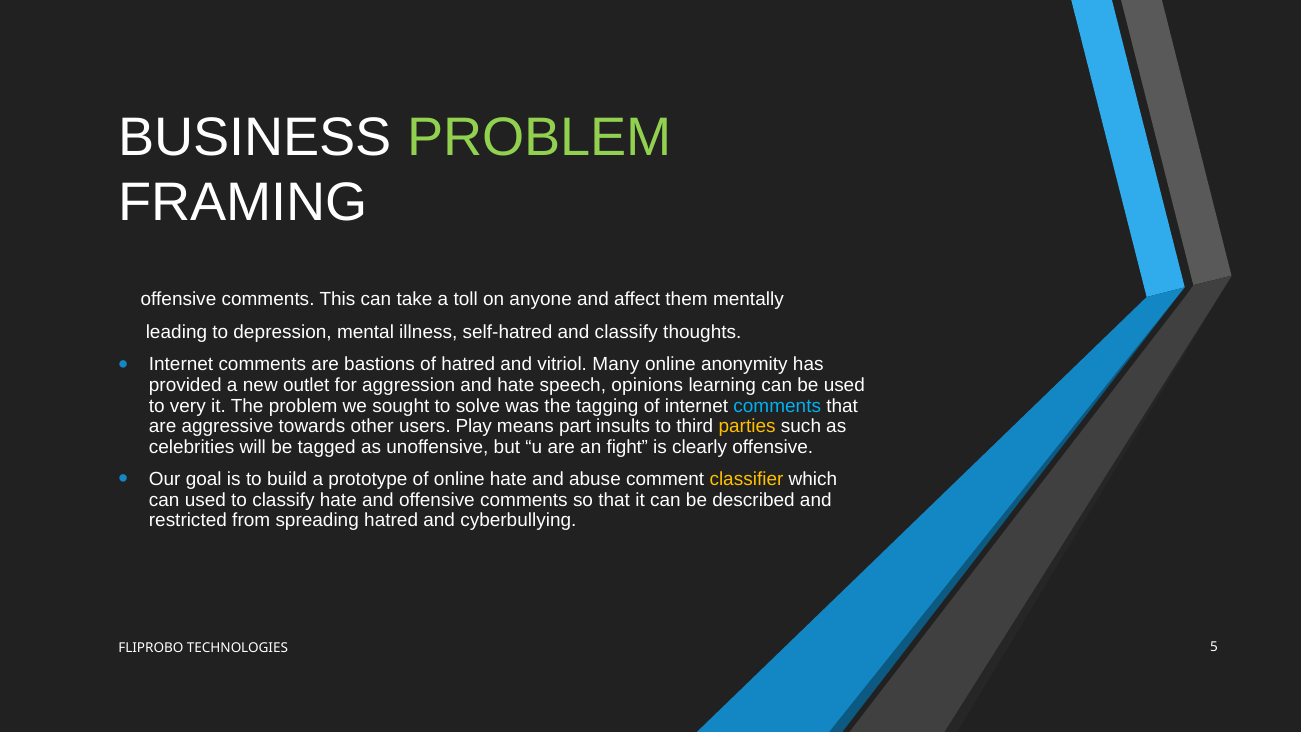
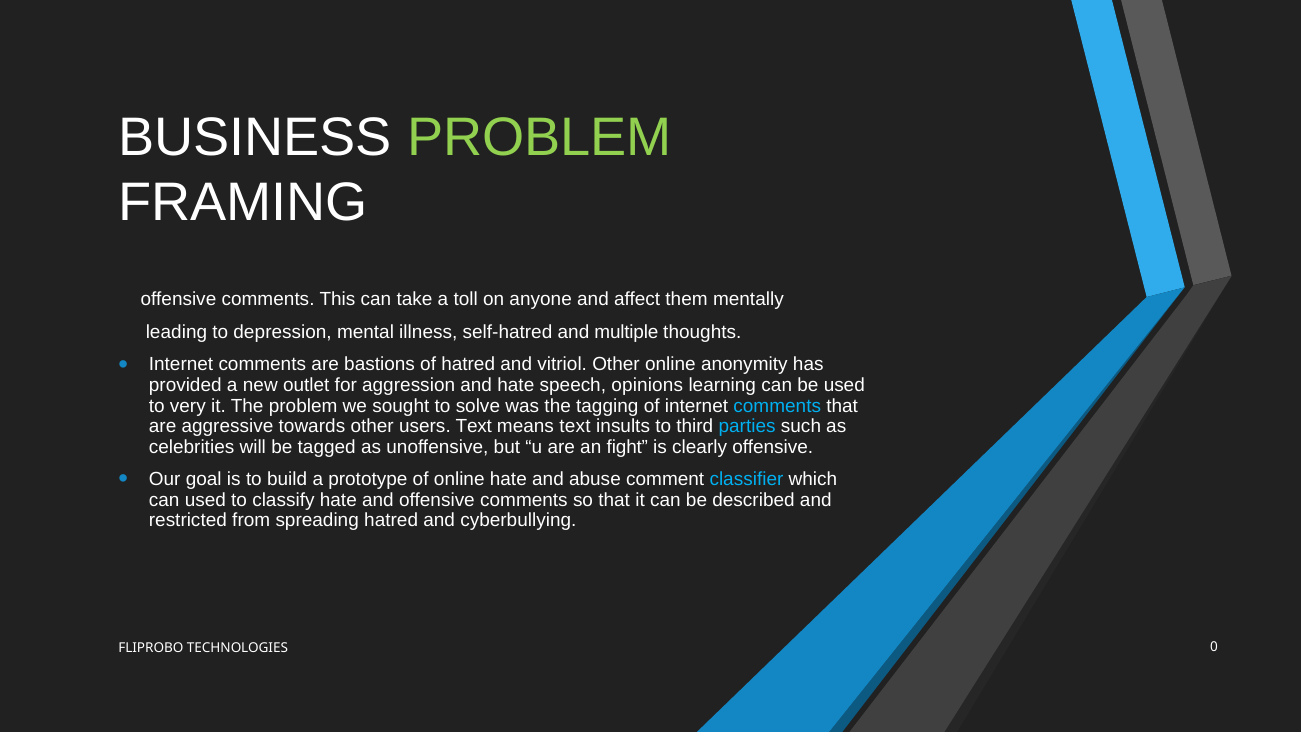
and classify: classify -> multiple (626, 332)
vitriol Many: Many -> Other (616, 365)
users Play: Play -> Text (474, 426)
means part: part -> text (575, 426)
parties colour: yellow -> light blue (747, 426)
classifier colour: yellow -> light blue (746, 479)
5: 5 -> 0 (1214, 647)
